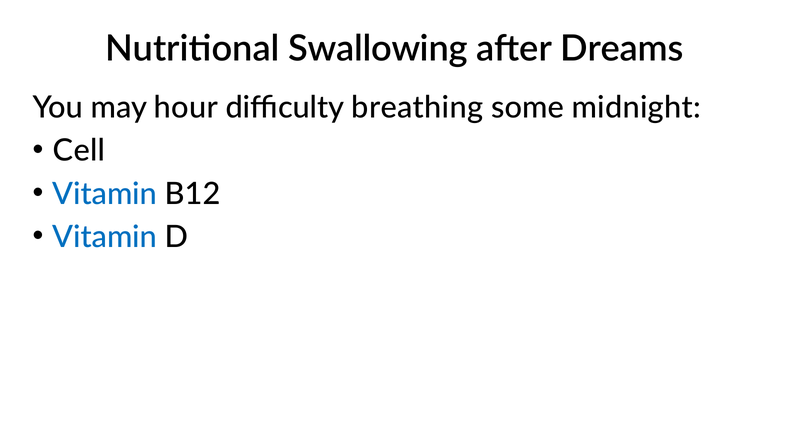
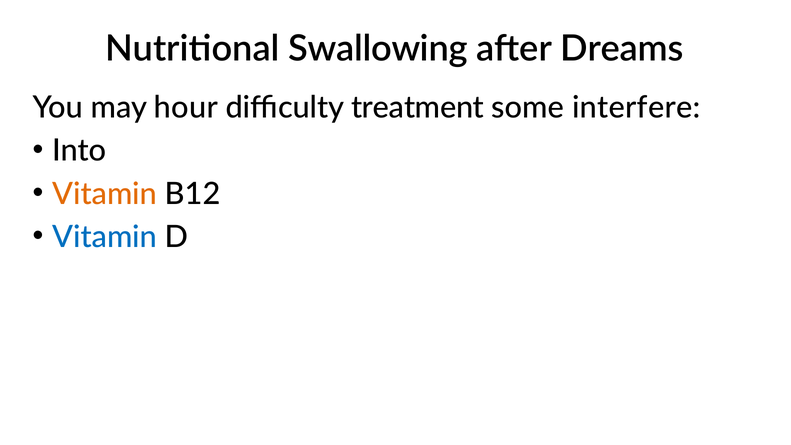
breathing: breathing -> treatment (418, 108)
midnight: midnight -> interfere (636, 108)
Cell: Cell -> Into (79, 151)
Vitamin colour: blue -> orange (105, 194)
